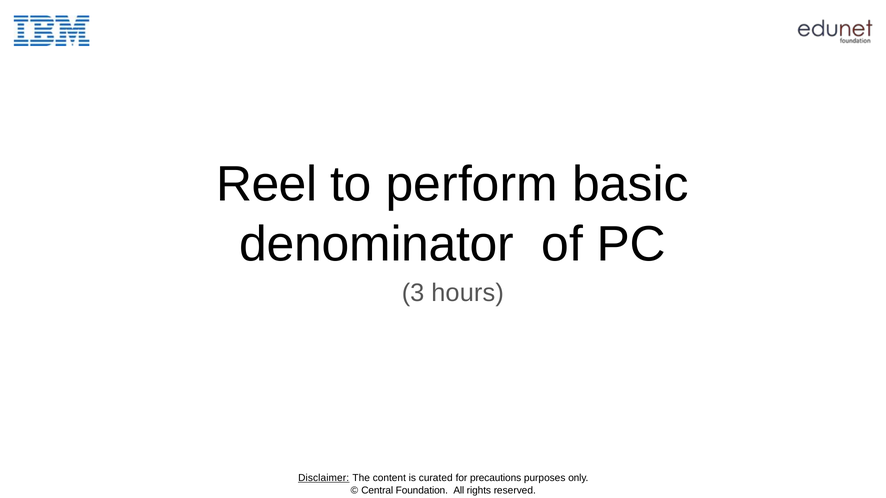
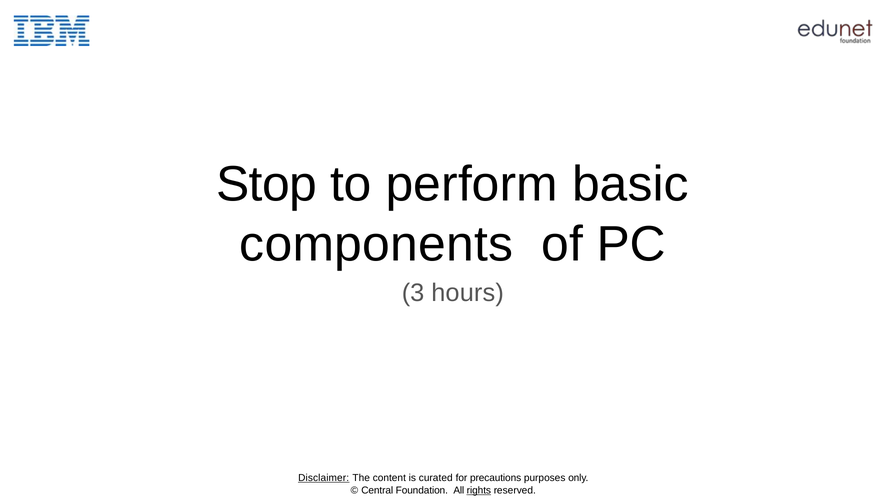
Reel: Reel -> Stop (267, 185)
denominator: denominator -> components (376, 244)
rights underline: none -> present (479, 491)
